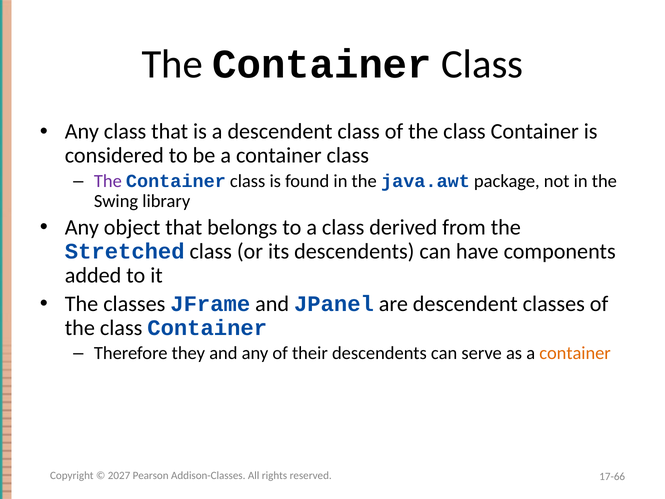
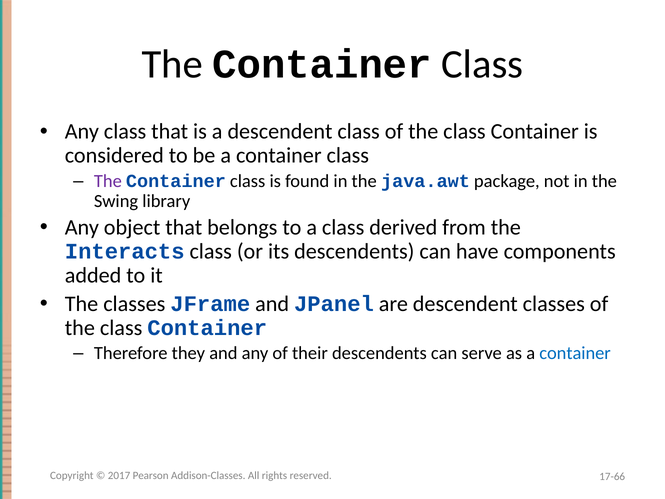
Stretched: Stretched -> Interacts (125, 251)
container colour: orange -> blue (575, 353)
2027: 2027 -> 2017 (119, 475)
